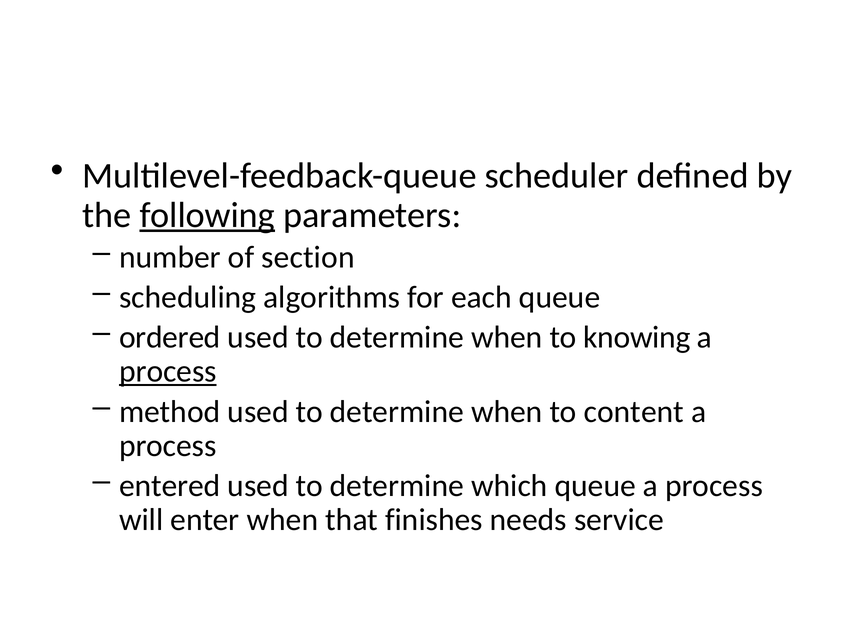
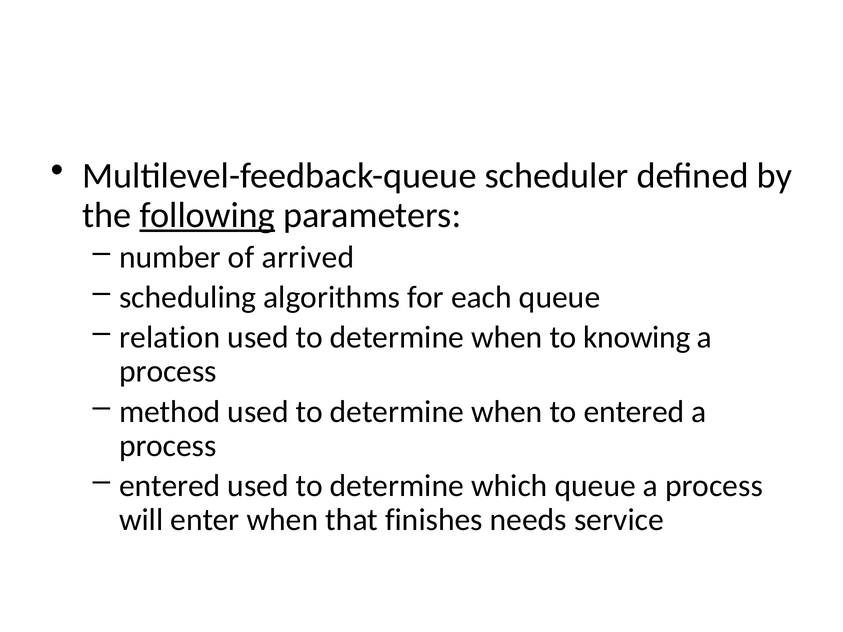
section: section -> arrived (308, 257)
ordered: ordered -> relation (170, 337)
process underline: present -> none (168, 372)
to content: content -> entered (634, 412)
